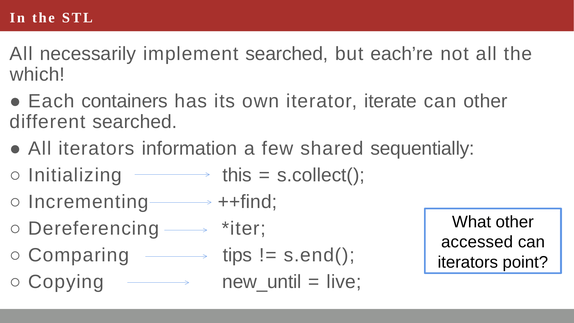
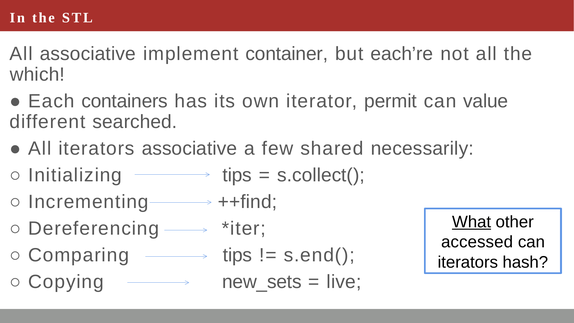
All necessarily: necessarily -> associative (88, 54)
implement searched: searched -> container (287, 54)
iterate: iterate -> permit (391, 101)
can other: other -> value (486, 101)
iterators information: information -> associative (189, 148)
sequentially: sequentially -> necessarily (422, 148)
Initializing this: this -> tips (237, 175)
What underline: none -> present (472, 222)
point: point -> hash (525, 262)
new_until: new_until -> new_sets (262, 282)
